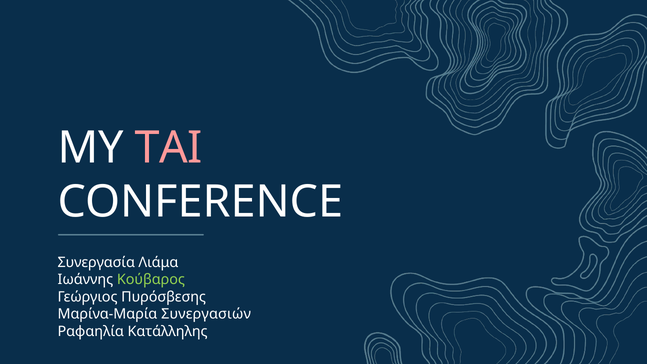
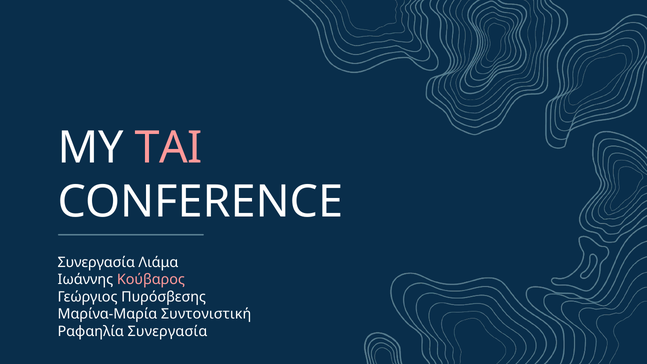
Κούβαρος colour: light green -> pink (151, 279)
Συνεργασιών: Συνεργασιών -> Συντονιστική (206, 314)
Ραφαηλία Κατάλληλης: Κατάλληλης -> Συνεργασία (167, 331)
